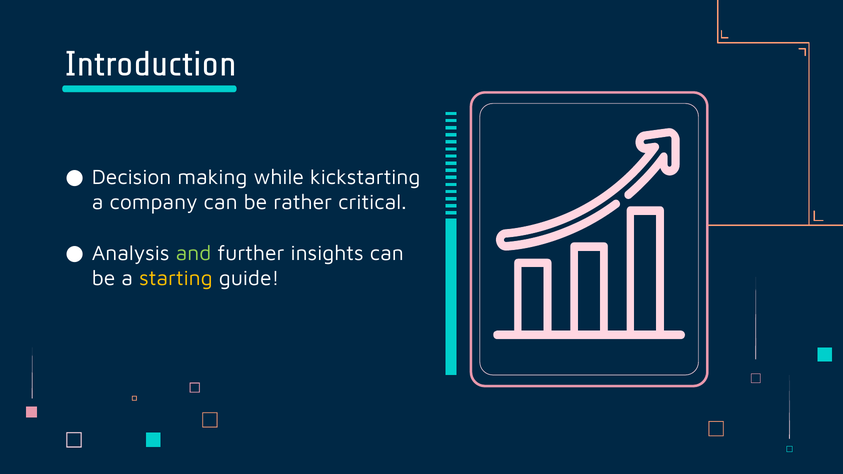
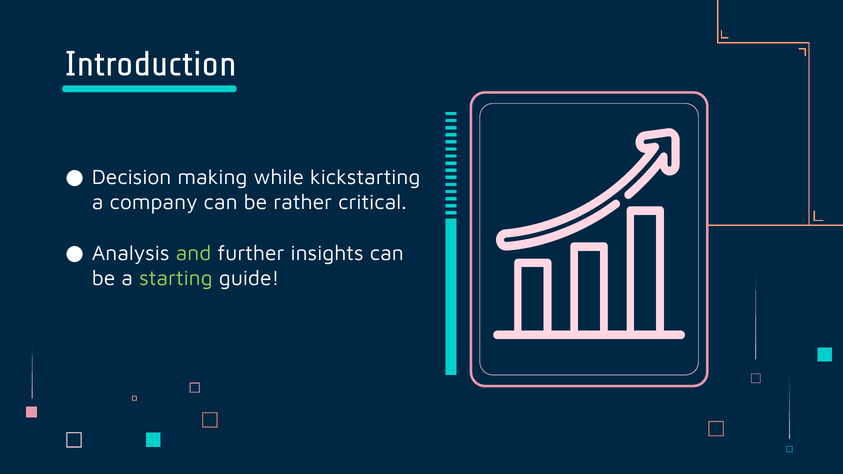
starting colour: yellow -> light green (176, 279)
